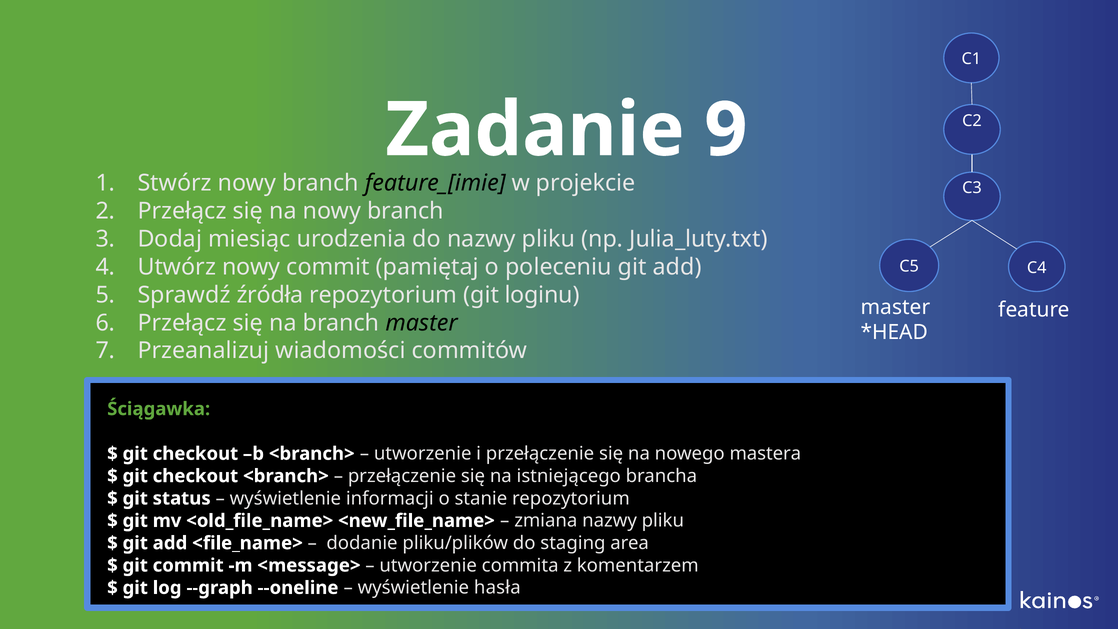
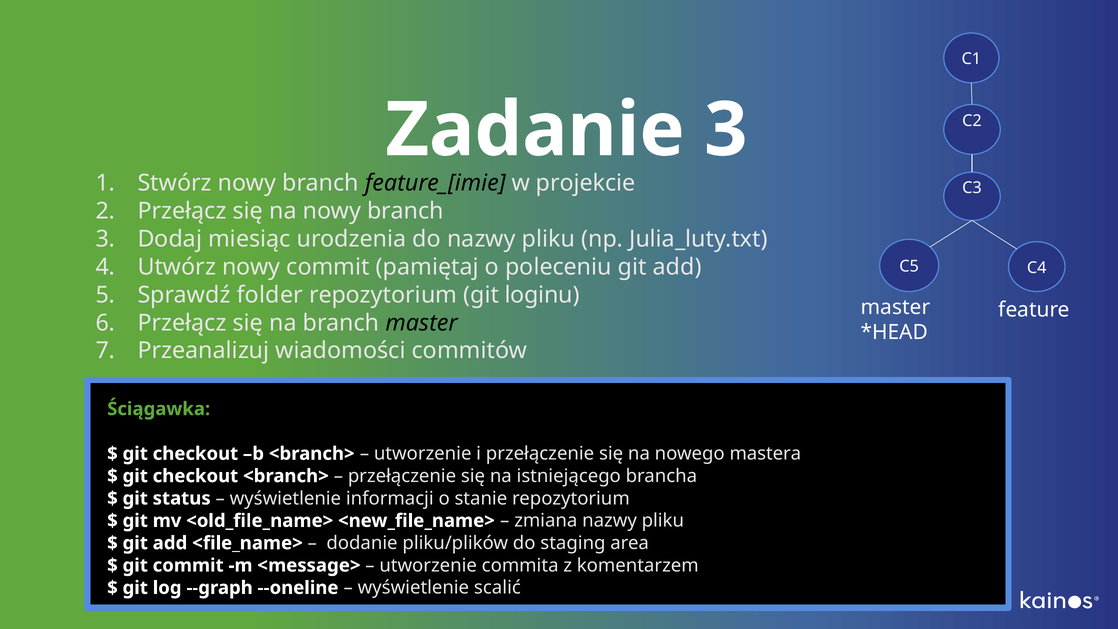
9: 9 -> 3 (726, 130)
źródła: źródła -> folder (270, 295)
hasła: hasła -> scalić (497, 588)
